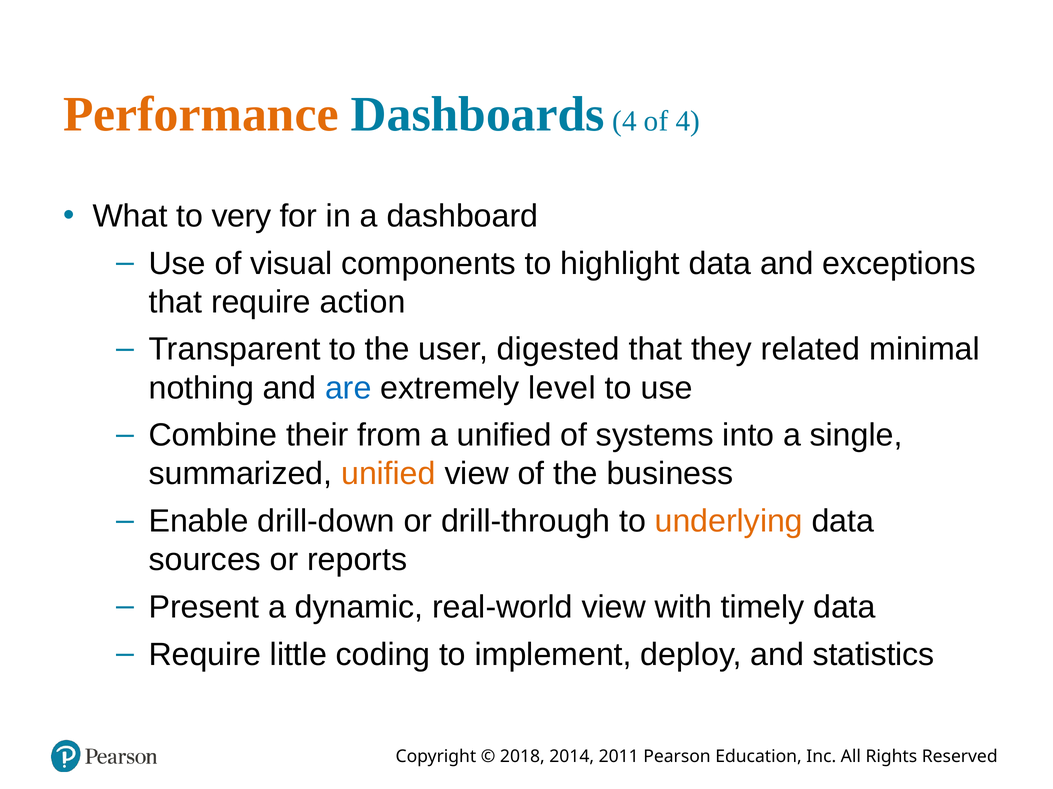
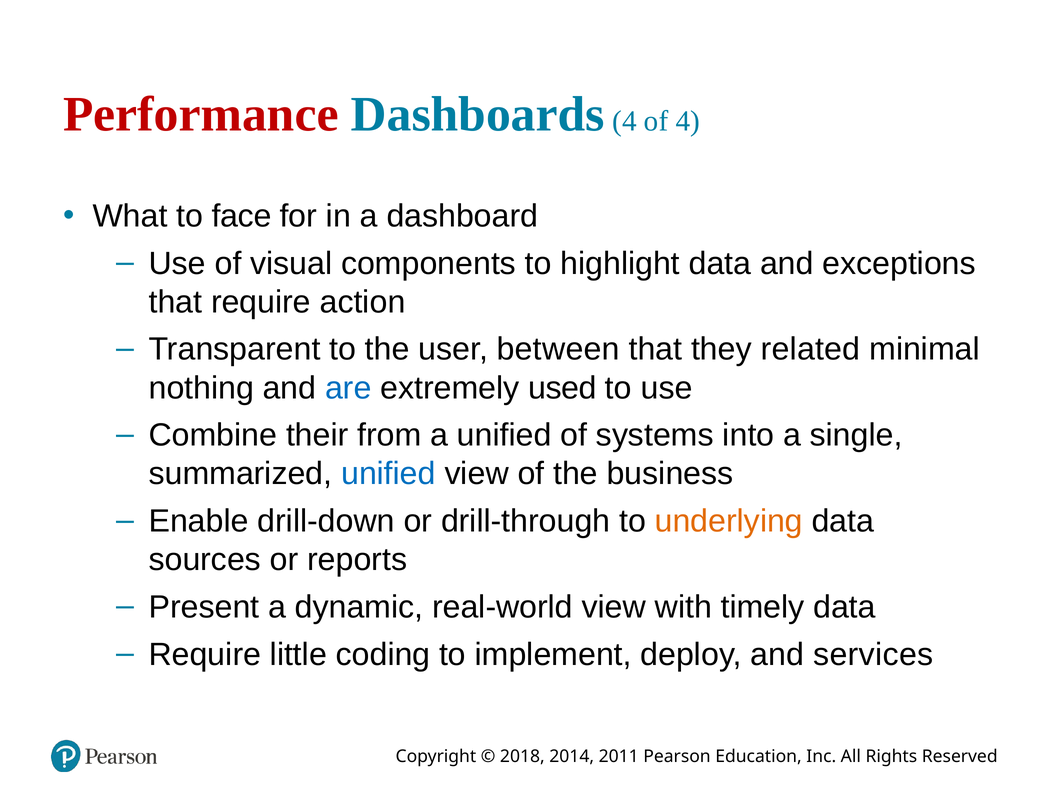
Performance colour: orange -> red (201, 114)
very: very -> face (242, 216)
digested: digested -> between (558, 350)
level: level -> used (562, 388)
unified colour: orange -> blue (388, 474)
statistics: statistics -> services (873, 655)
